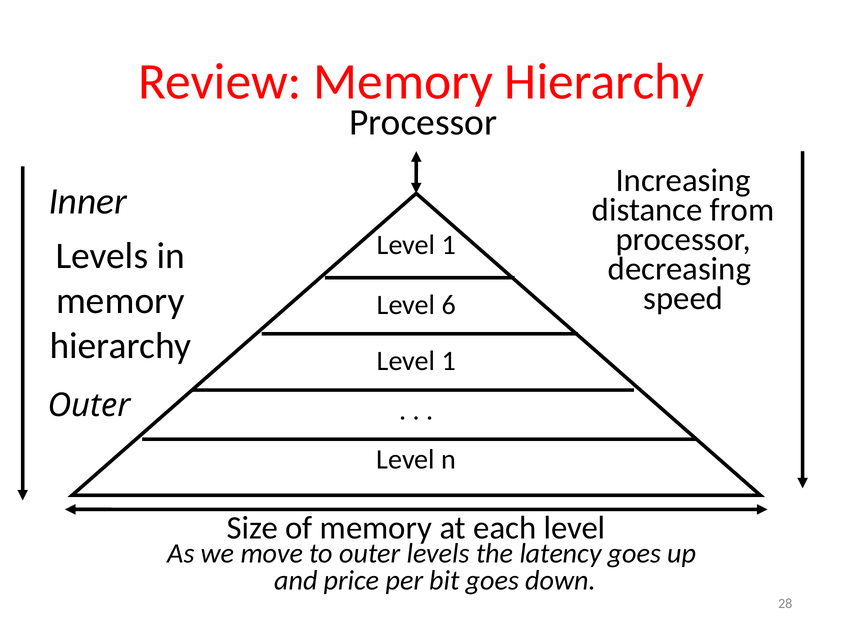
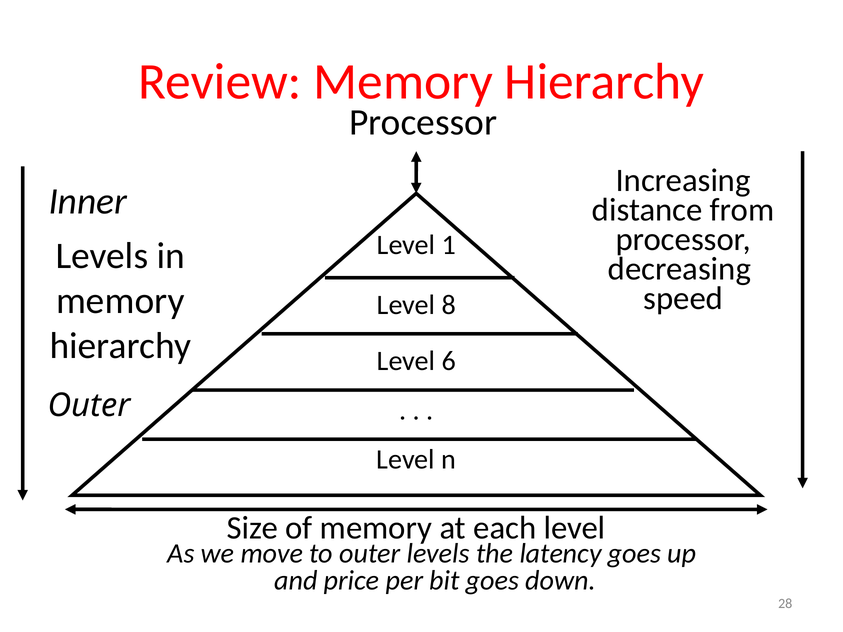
6: 6 -> 8 (449, 305)
1: 1 -> 6 (449, 361)
